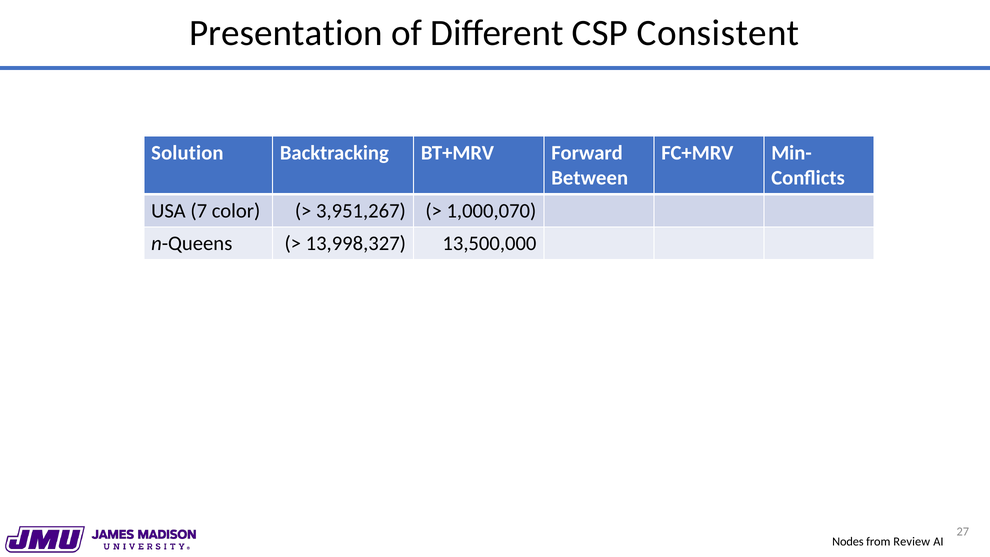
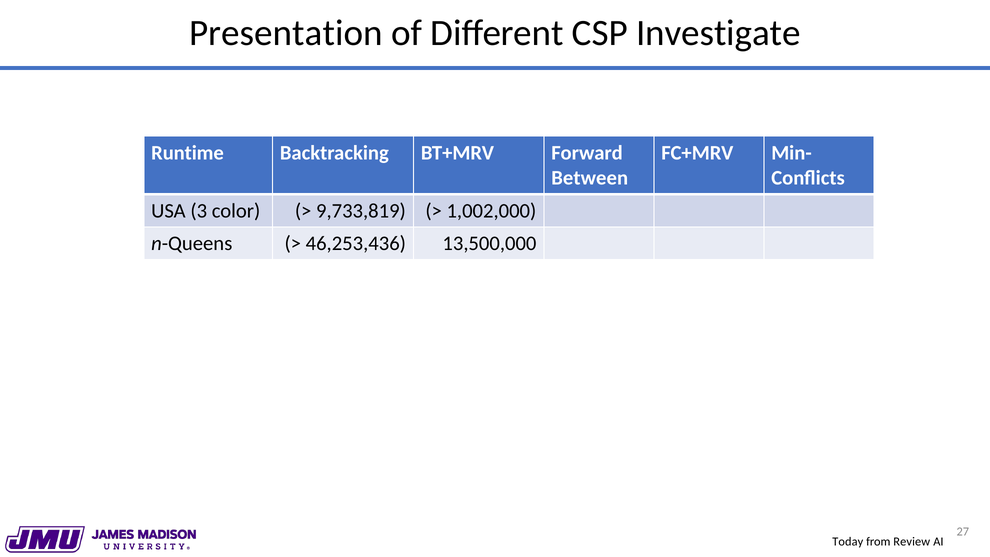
Consistent: Consistent -> Investigate (718, 33)
Solution: Solution -> Runtime (188, 153)
7: 7 -> 3 (199, 211)
3,951,267: 3,951,267 -> 9,733,819 (361, 211)
1,000,070: 1,000,070 -> 1,002,000 (491, 211)
13,998,327: 13,998,327 -> 46,253,436 (356, 243)
Nodes: Nodes -> Today (848, 541)
